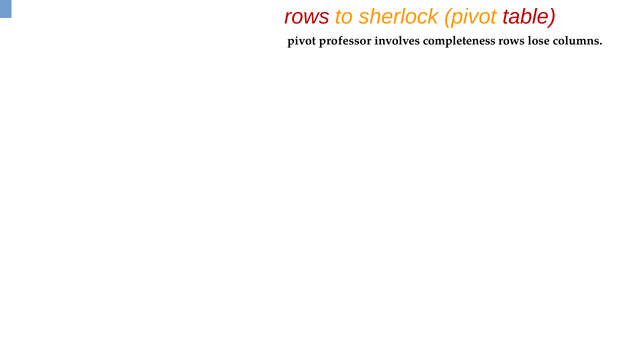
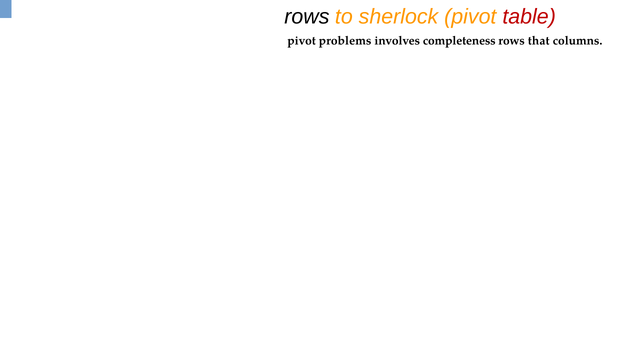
rows colour: red -> black (307, 17)
professor: professor -> problems (345, 41)
lose: lose -> that (539, 41)
